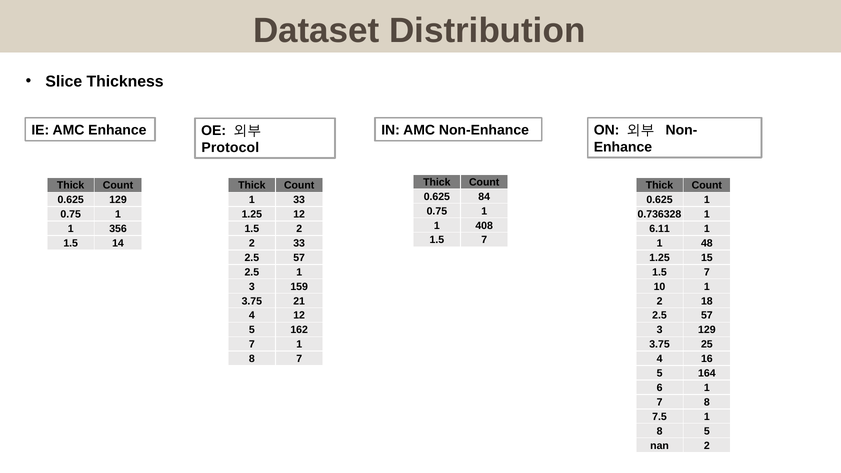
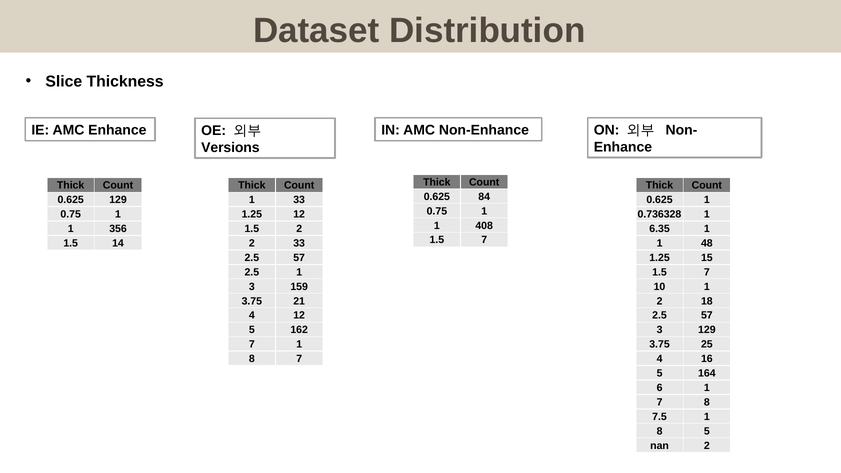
Protocol: Protocol -> Versions (230, 147)
6.11: 6.11 -> 6.35 (660, 229)
